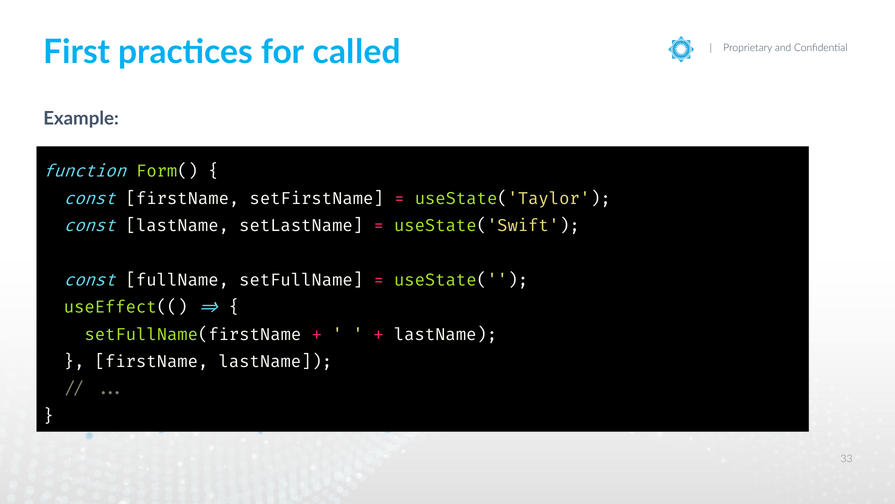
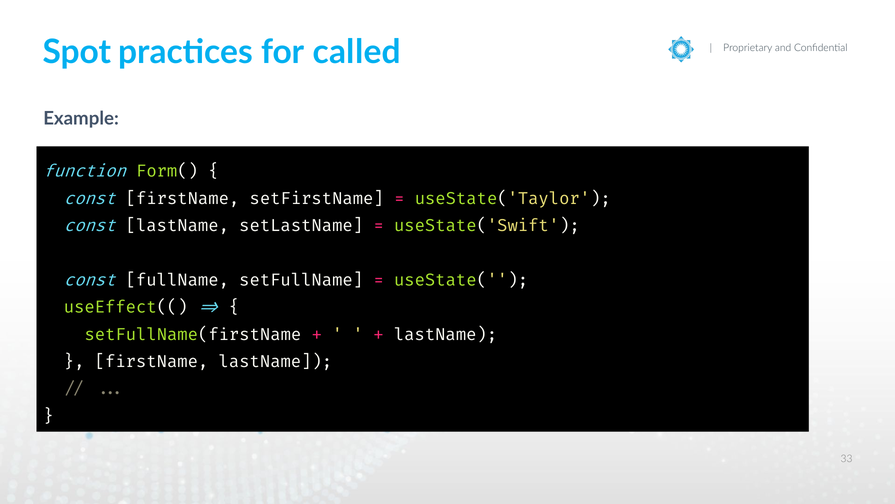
First: First -> Spot (77, 52)
